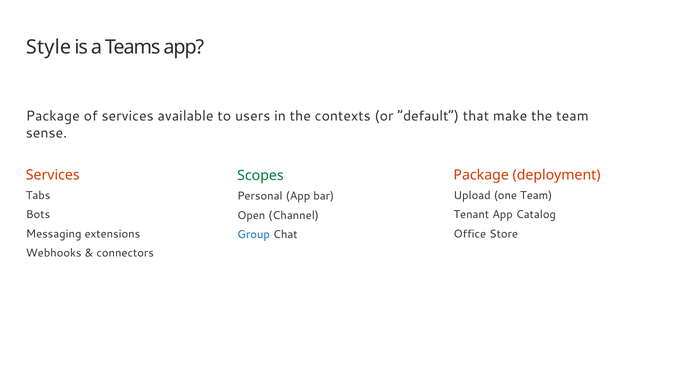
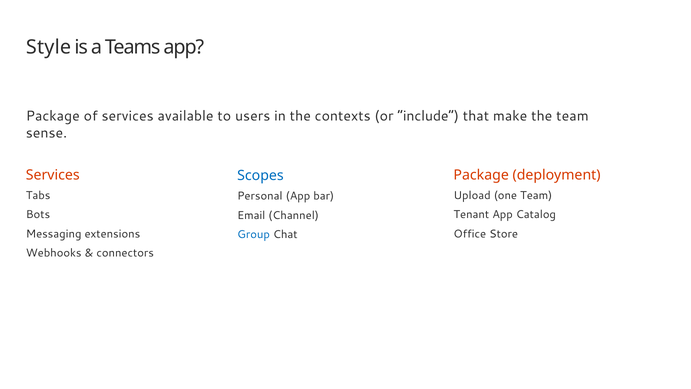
default: default -> include (428, 116)
Scopes colour: green -> blue (260, 175)
Open: Open -> Email (251, 215)
